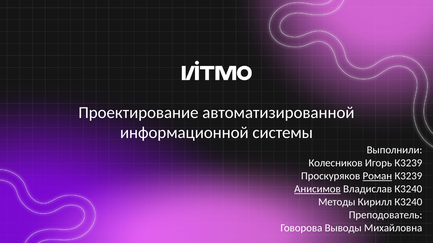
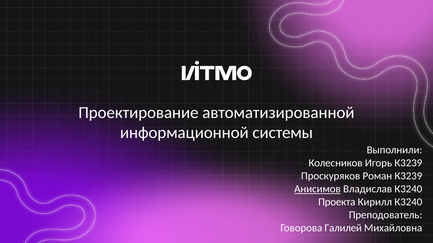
Роман underline: present -> none (377, 176)
Методы: Методы -> Проекта (337, 202)
Выводы: Выводы -> Галилей (343, 228)
